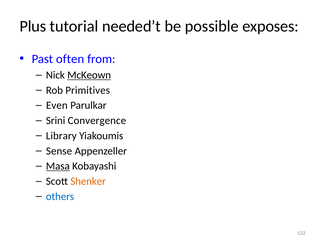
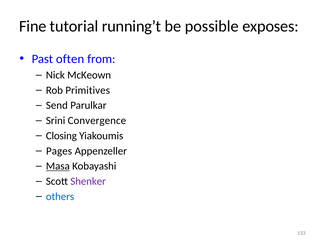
Plus: Plus -> Fine (33, 26)
needed’t: needed’t -> running’t (132, 26)
McKeown underline: present -> none (89, 75)
Even: Even -> Send (57, 105)
Library: Library -> Closing (61, 136)
Sense: Sense -> Pages (59, 151)
Shenker colour: orange -> purple (88, 181)
